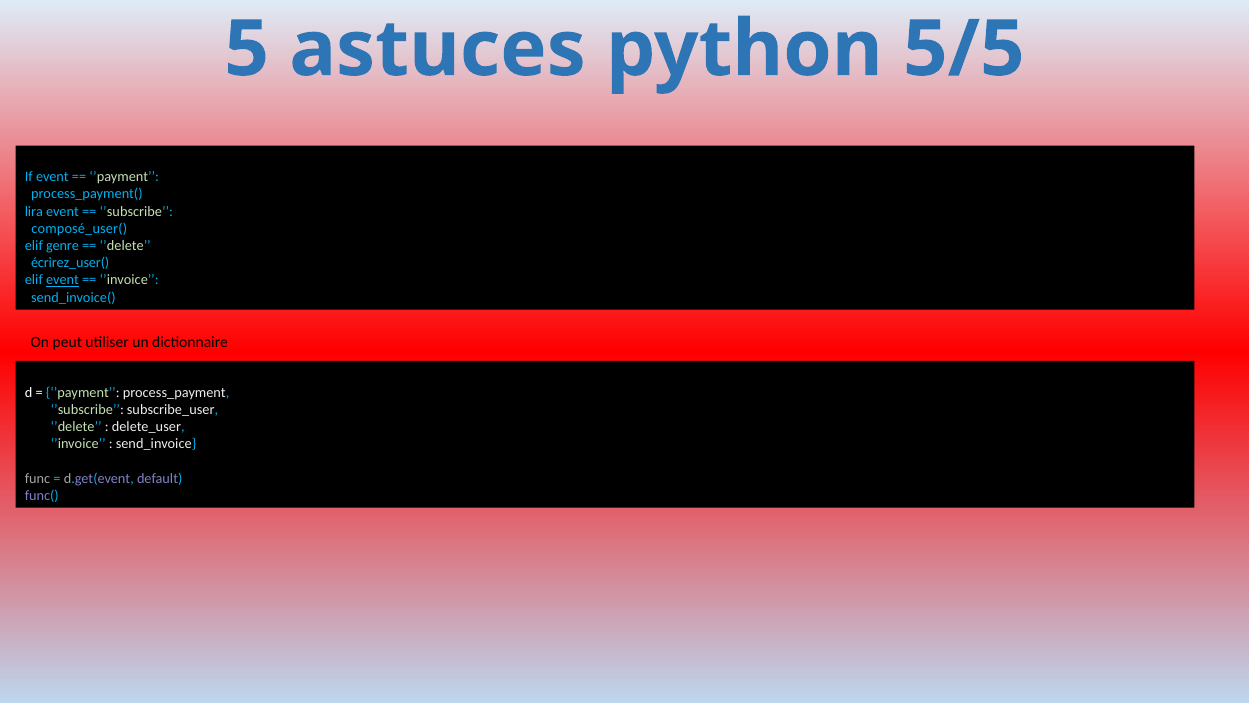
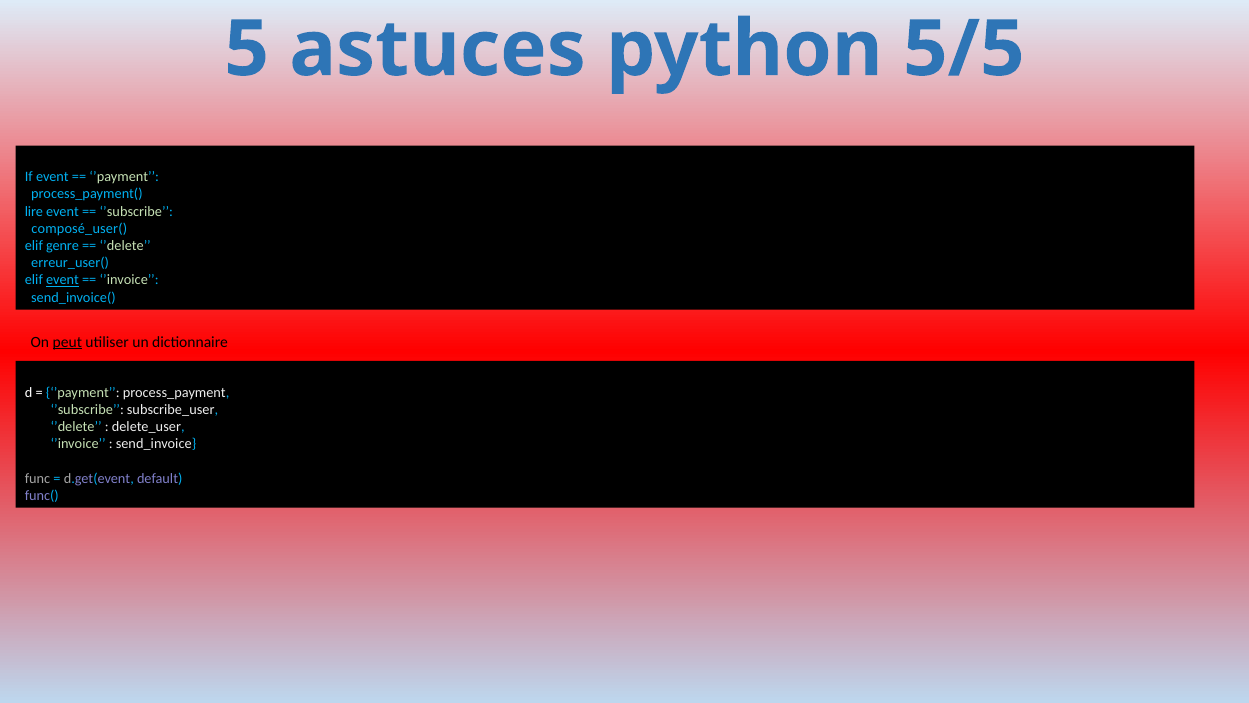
lira: lira -> lire (34, 211)
écrirez_user(: écrirez_user( -> erreur_user( (70, 263)
peut underline: none -> present (67, 342)
